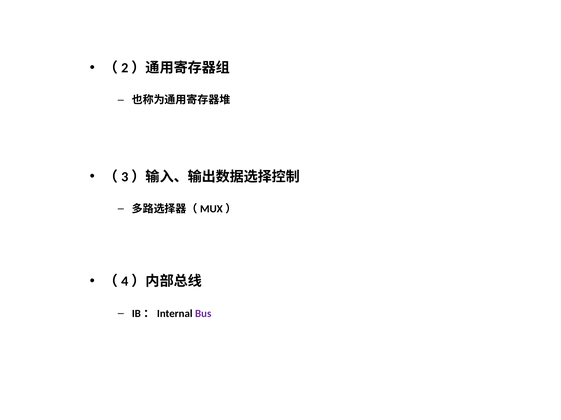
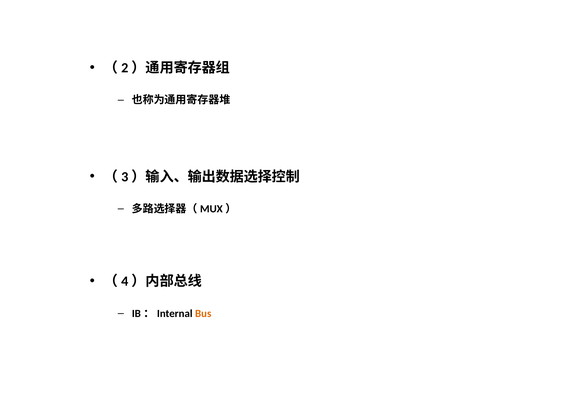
Bus colour: purple -> orange (203, 314)
